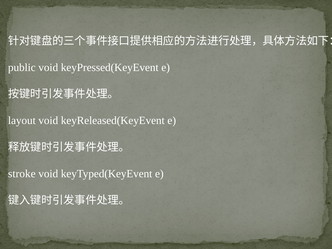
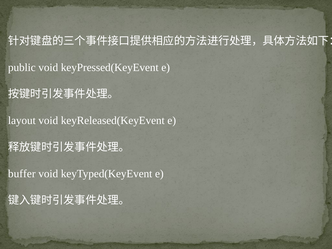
stroke: stroke -> buffer (22, 174)
